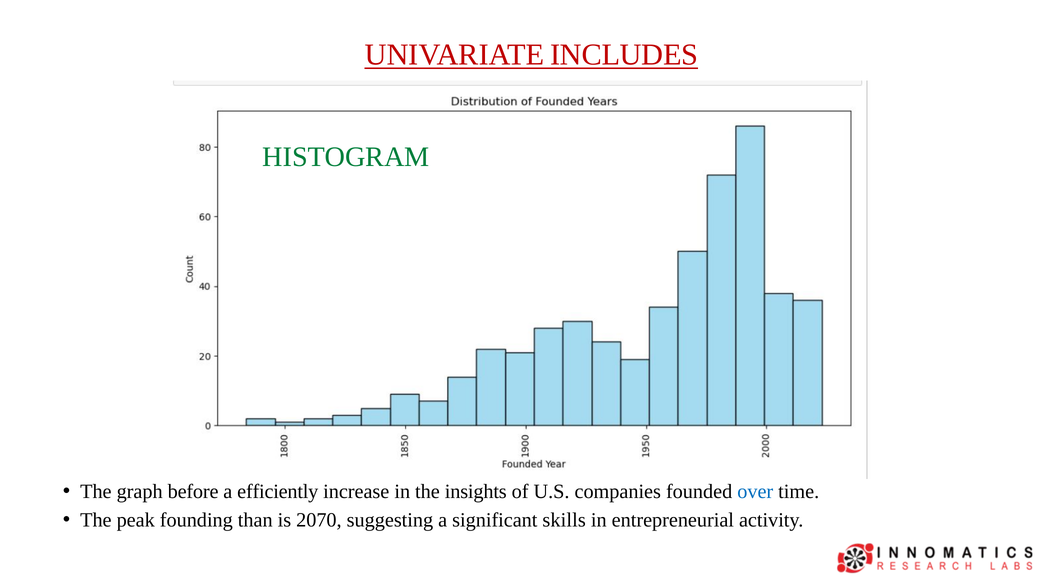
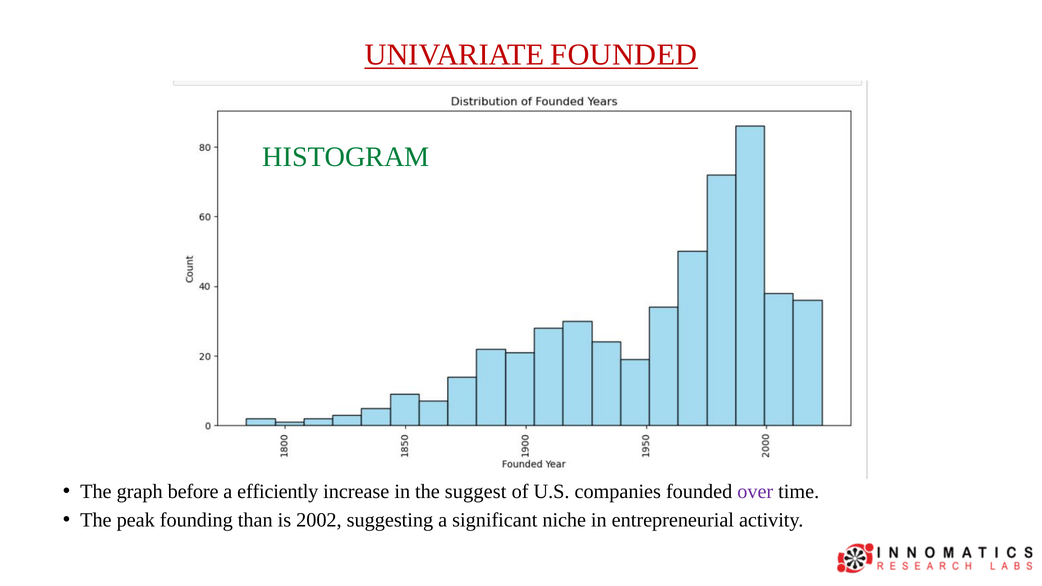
UNIVARIATE INCLUDES: INCLUDES -> FOUNDED (624, 55)
insights: insights -> suggest (476, 492)
over colour: blue -> purple (755, 492)
2070: 2070 -> 2002 (319, 520)
skills: skills -> niche (564, 520)
